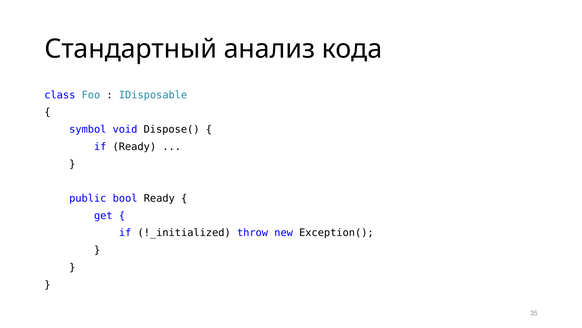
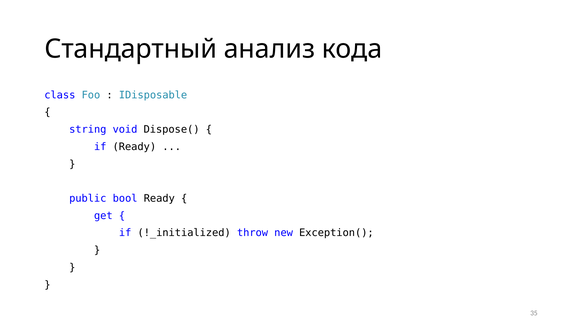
symbol: symbol -> string (88, 129)
